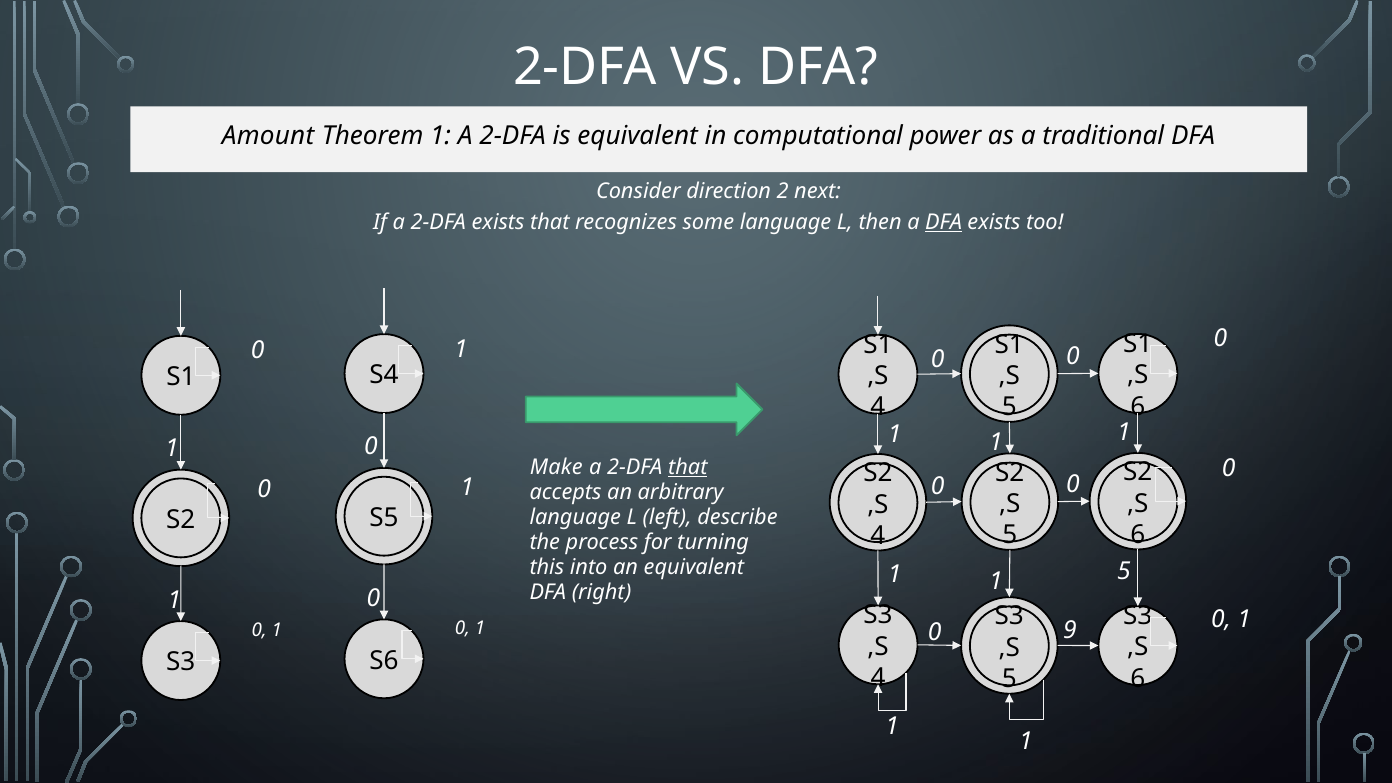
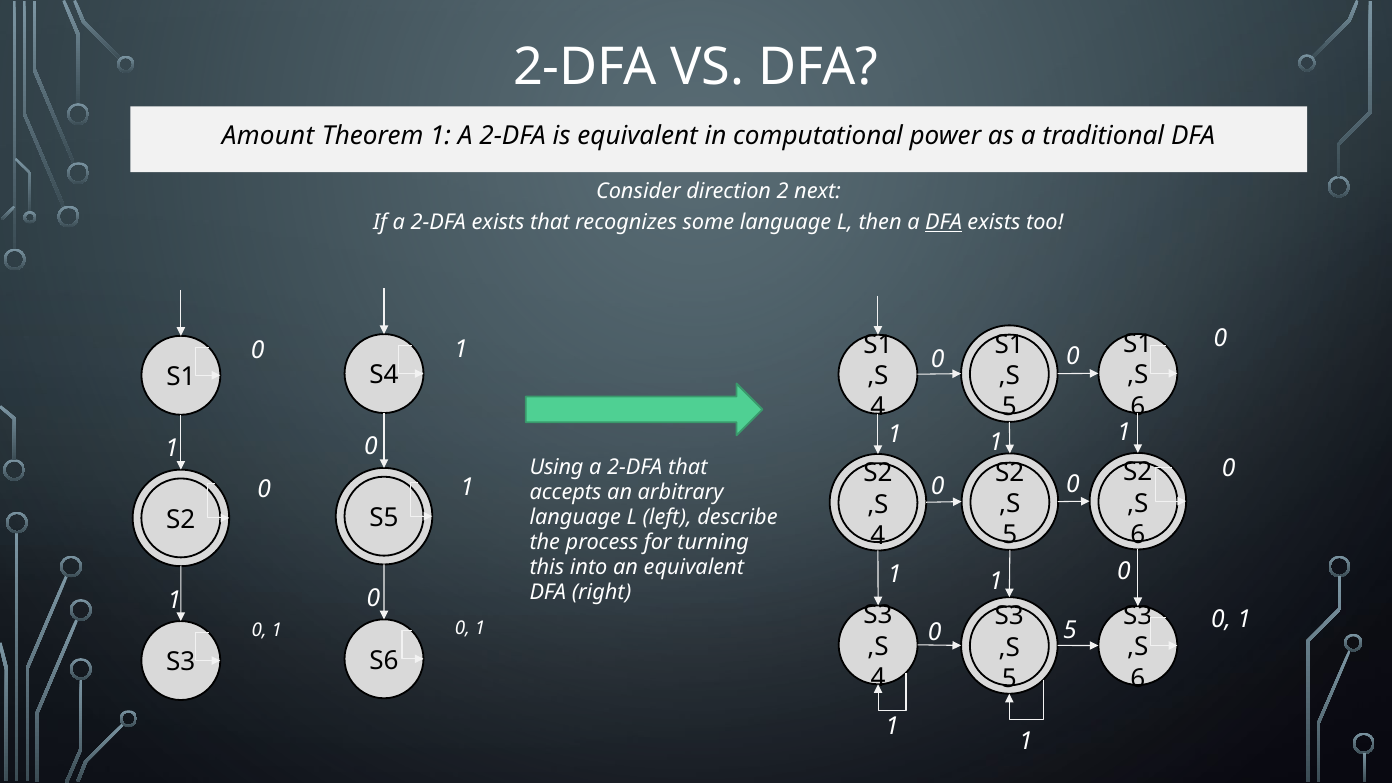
Make: Make -> Using (557, 467)
that underline: present -> none (688, 467)
5: 5 -> 0 (1124, 572)
0 9: 9 -> 5 (1070, 630)
